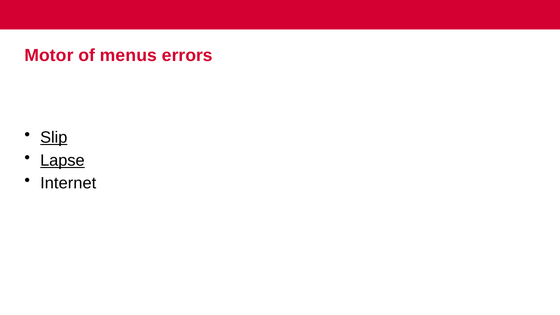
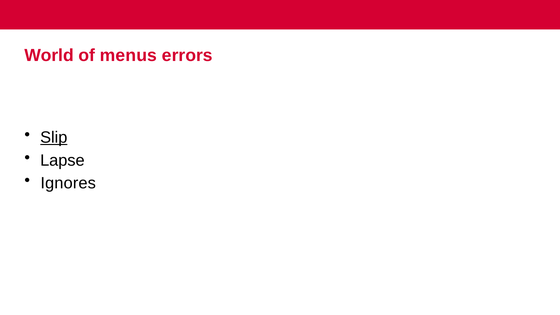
Motor: Motor -> World (49, 56)
Lapse underline: present -> none (62, 160)
Internet: Internet -> Ignores (68, 183)
